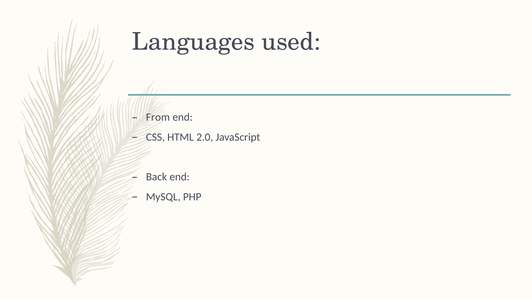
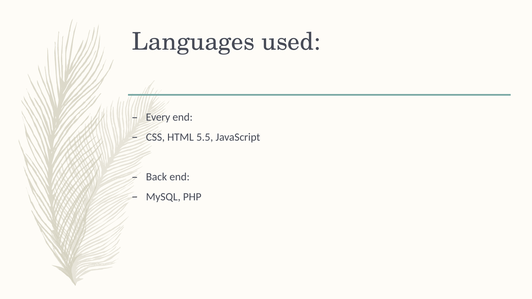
From: From -> Every (158, 117)
2.0: 2.0 -> 5.5 (205, 137)
